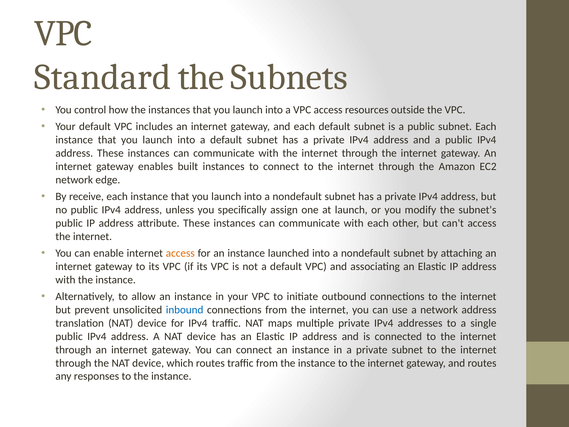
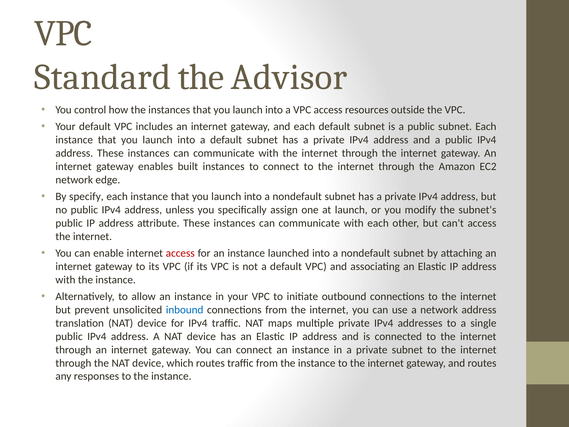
Subnets: Subnets -> Advisor (289, 77)
receive: receive -> specify (86, 196)
access colour: orange -> red (180, 253)
